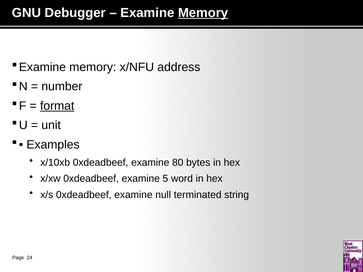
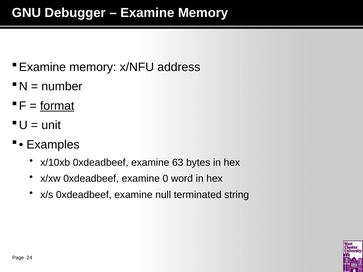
Memory underline: present -> none (203, 13)
80: 80 -> 63 (178, 163)
5: 5 -> 0 (165, 179)
